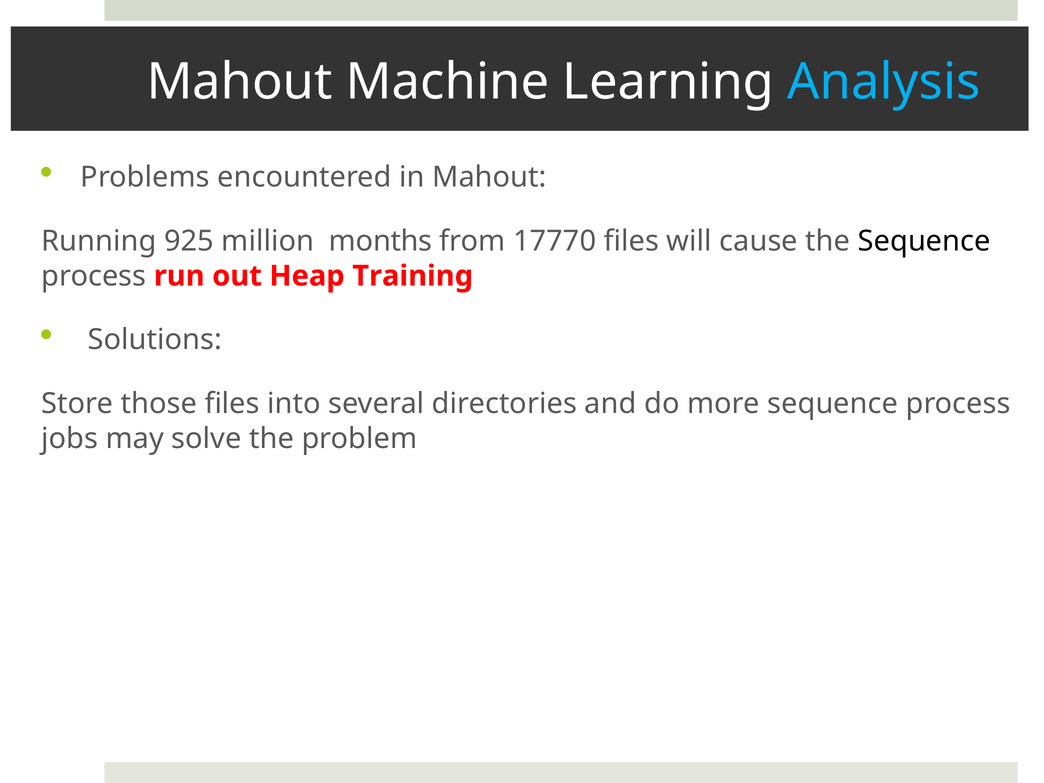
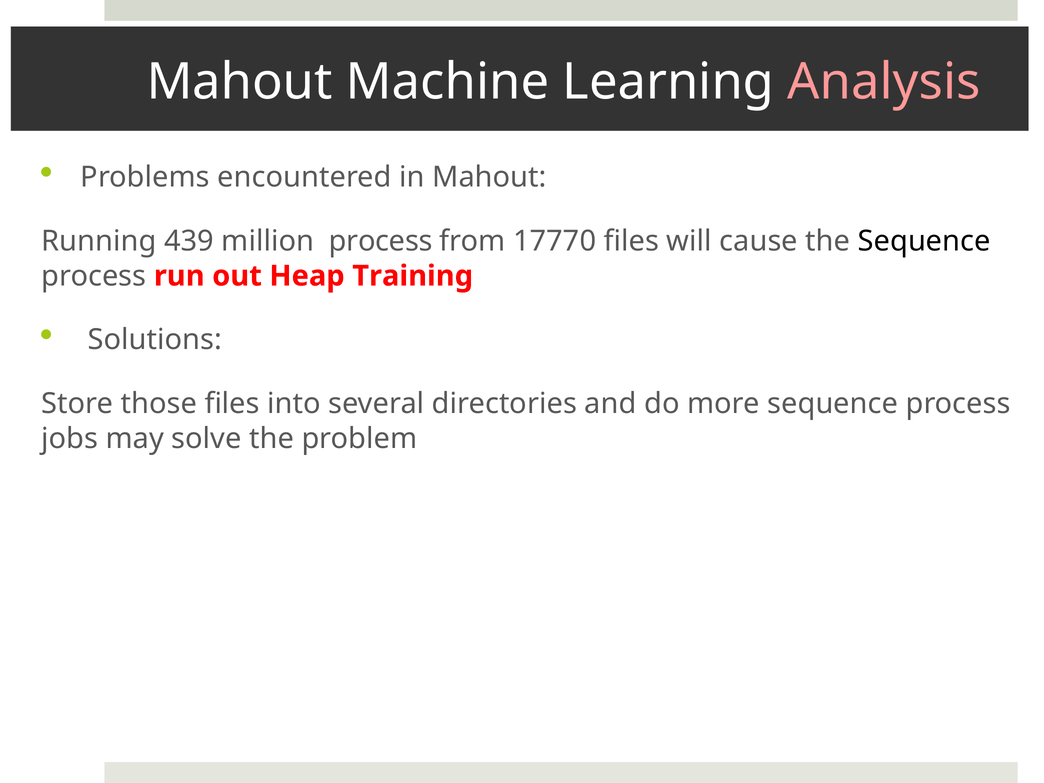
Analysis colour: light blue -> pink (884, 82)
925: 925 -> 439 (189, 241)
million months: months -> process (381, 241)
